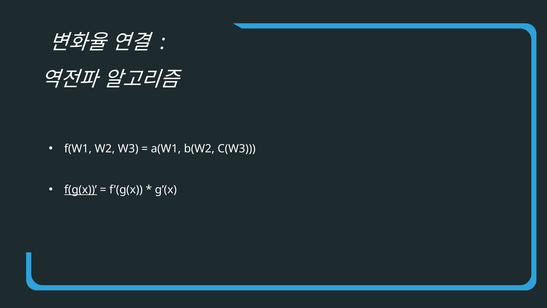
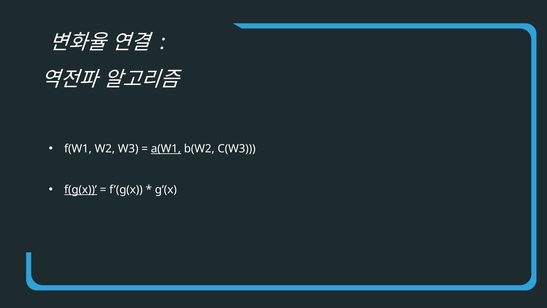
a(W1 underline: none -> present (166, 149)
